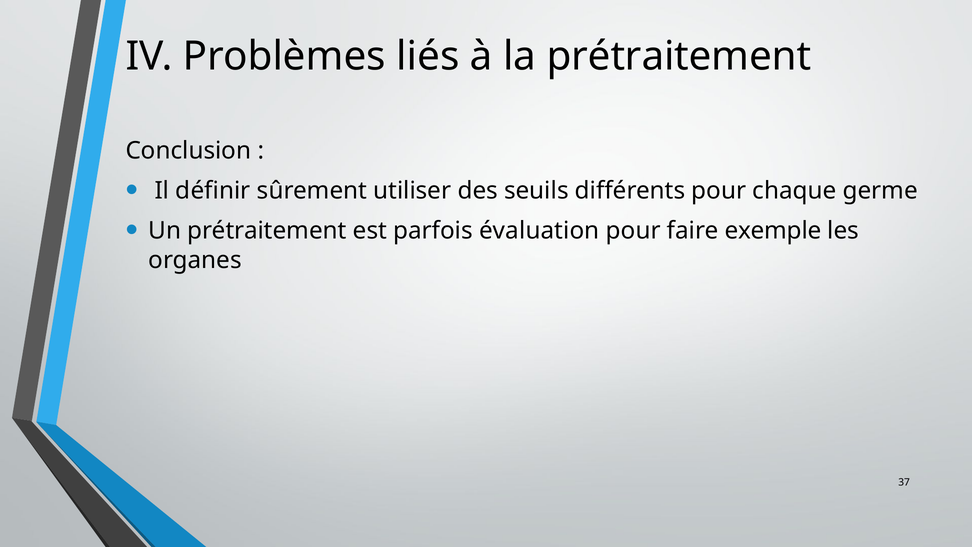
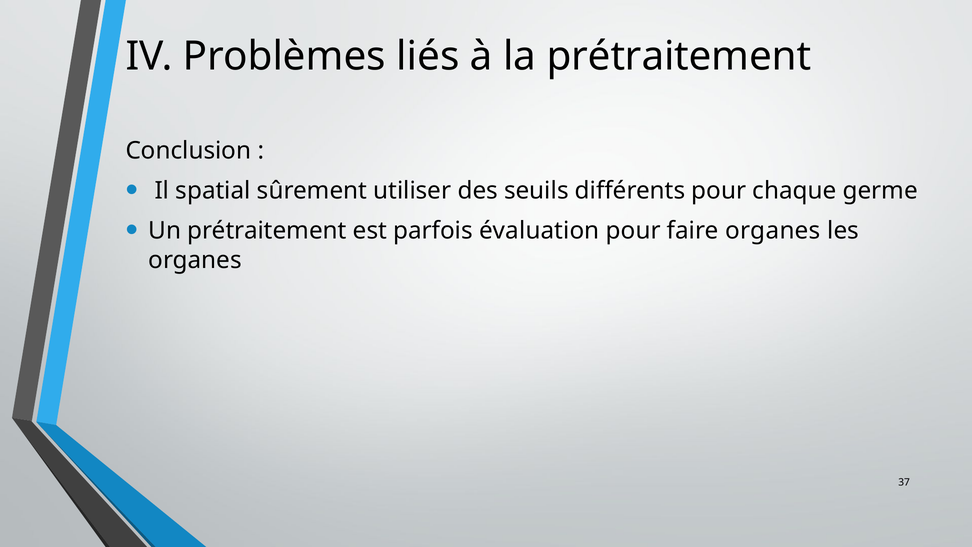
définir: définir -> spatial (213, 191)
faire exemple: exemple -> organes (773, 231)
